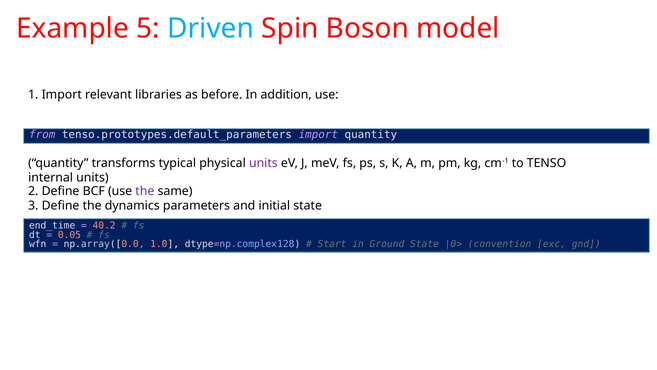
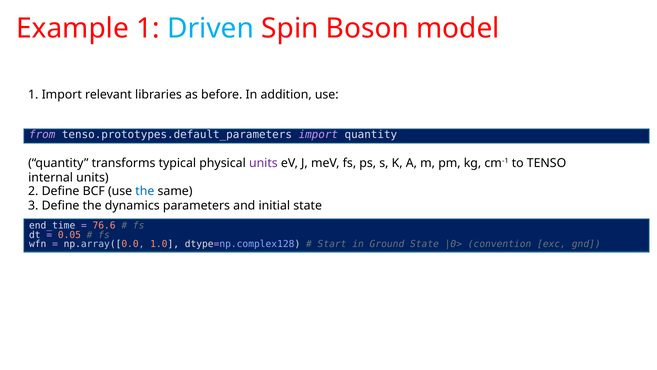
Example 5: 5 -> 1 (148, 29)
the colour: purple -> blue (145, 191)
40.2: 40.2 -> 76.6 (104, 225)
